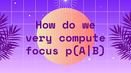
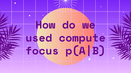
very: very -> used (39, 38)
